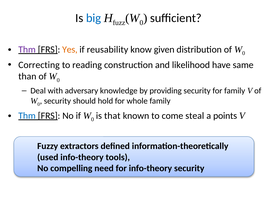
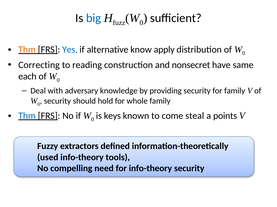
Thm colour: purple -> orange (27, 50)
Yes colour: orange -> blue (70, 50)
reusability: reusability -> alternative (108, 50)
given: given -> apply (164, 50)
likelihood: likelihood -> nonsecret (191, 65)
than: than -> each (27, 77)
that: that -> keys (112, 116)
